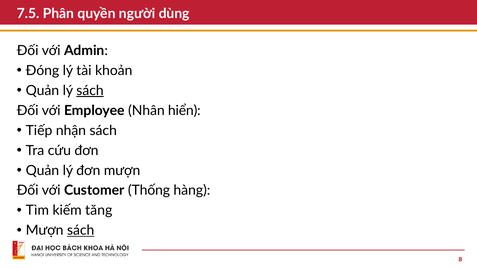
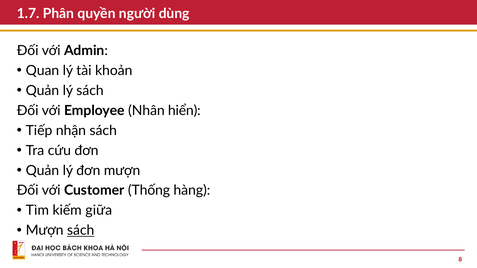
7.5: 7.5 -> 1.7 (28, 14)
Đóng: Đóng -> Quan (42, 71)
sách underline: present -> none (90, 91)
tăng: tăng -> giữa (99, 211)
